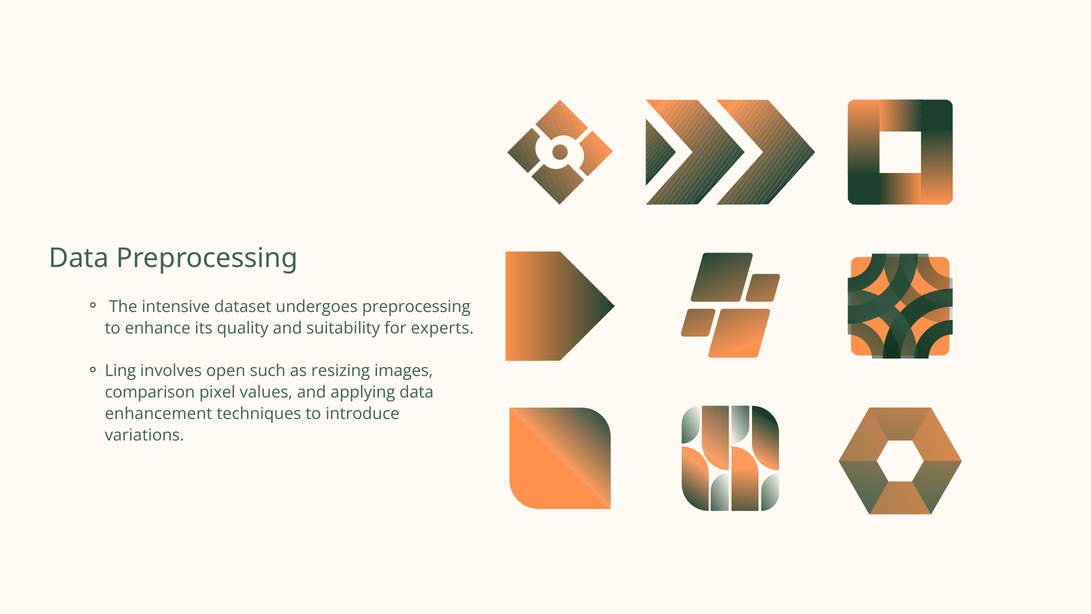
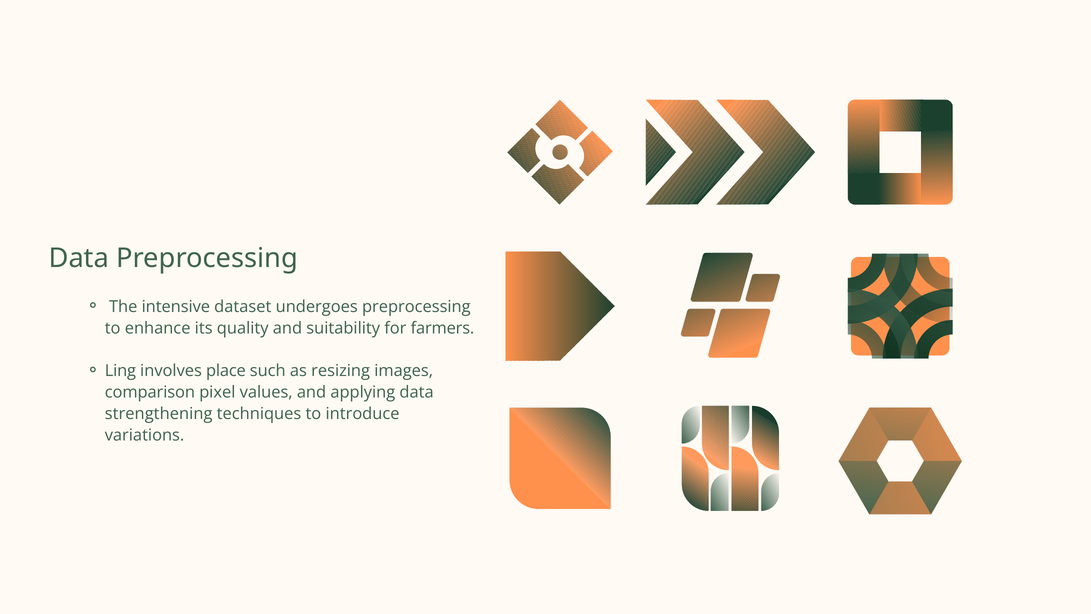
experts: experts -> farmers (442, 328)
open: open -> place (226, 371)
enhancement: enhancement -> strengthening (159, 414)
